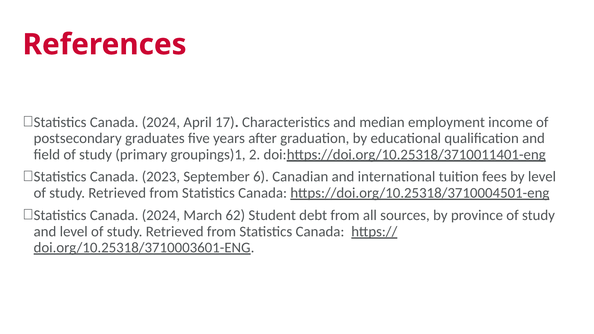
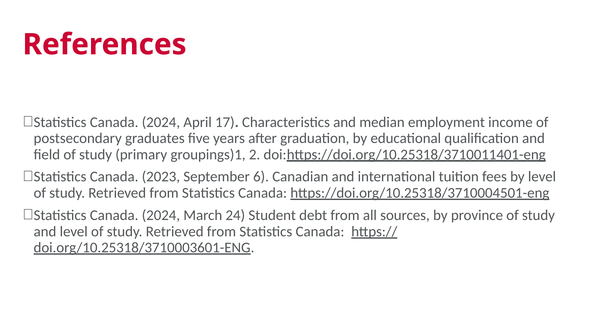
62: 62 -> 24 (235, 215)
